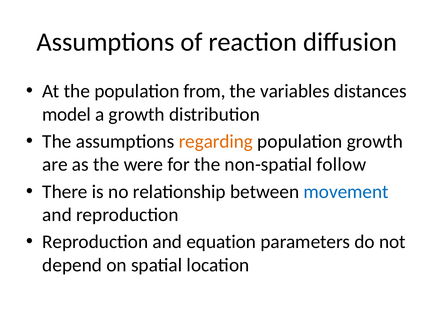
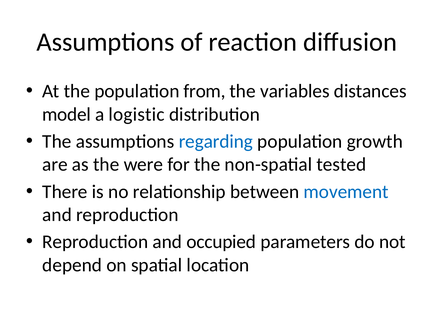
a growth: growth -> logistic (137, 114)
regarding colour: orange -> blue (216, 141)
follow: follow -> tested (341, 164)
equation: equation -> occupied (221, 242)
